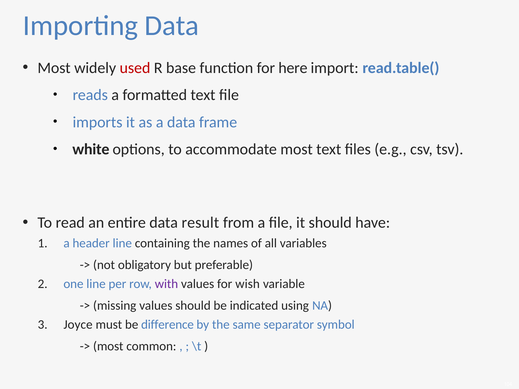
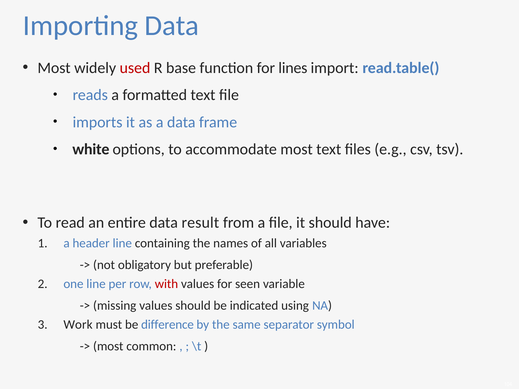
here: here -> lines (293, 68)
with colour: purple -> red (166, 284)
wish: wish -> seen (248, 284)
Joyce: Joyce -> Work (78, 325)
